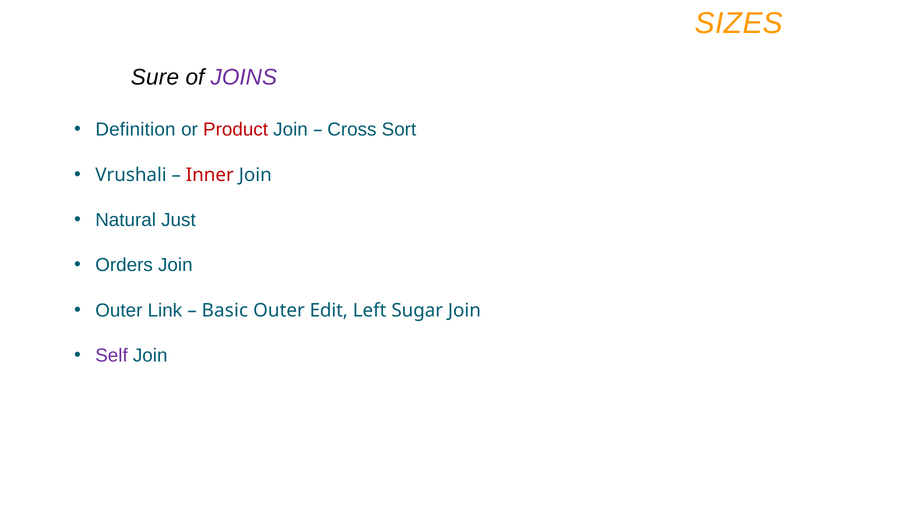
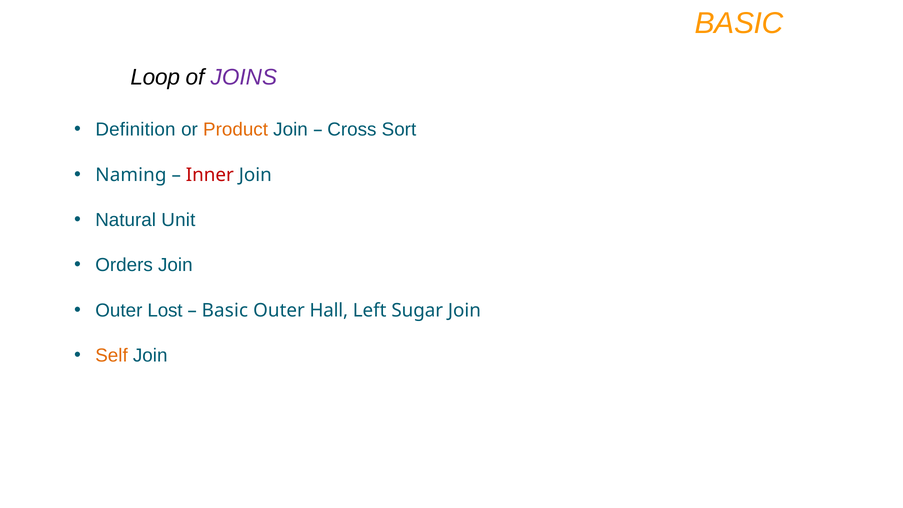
SIZES: SIZES -> BASIC (739, 24)
Sure: Sure -> Loop (155, 77)
Product colour: red -> orange (236, 130)
Vrushali: Vrushali -> Naming (131, 175)
Just: Just -> Unit (178, 220)
Link: Link -> Lost (165, 310)
Edit: Edit -> Hall (329, 310)
Self colour: purple -> orange (112, 355)
